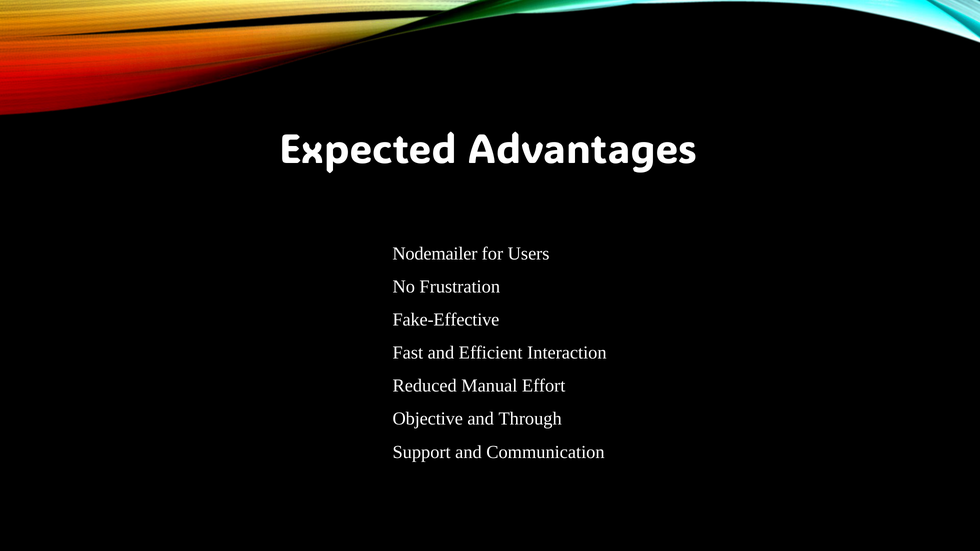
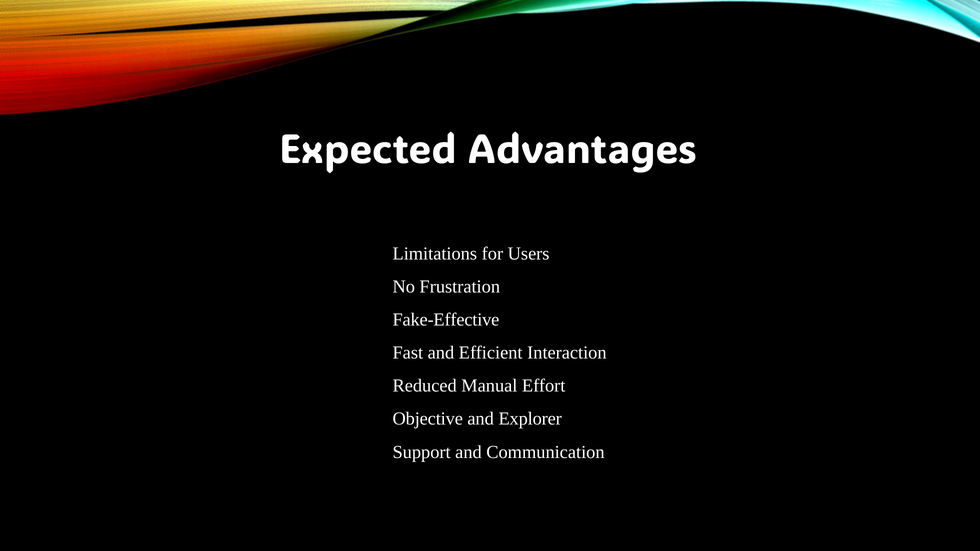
Nodemailer: Nodemailer -> Limitations (435, 254)
Through: Through -> Explorer (530, 419)
